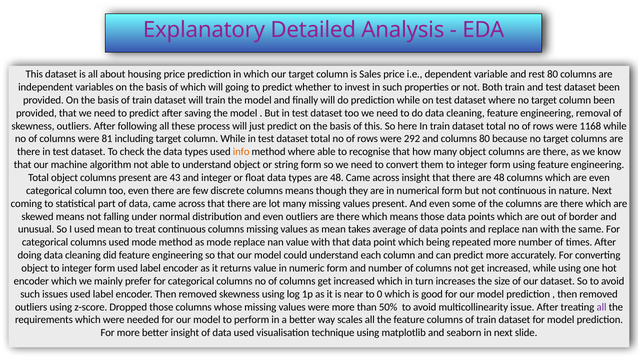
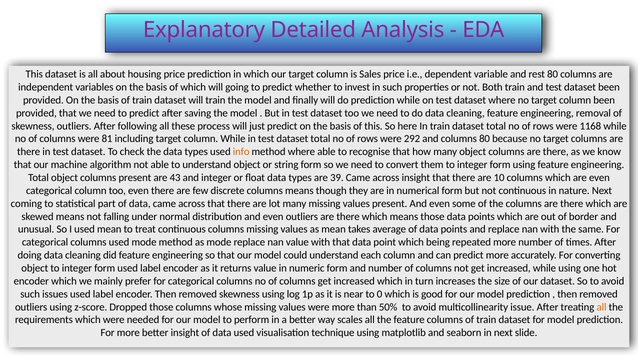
types are 48: 48 -> 39 (337, 178)
there are 48: 48 -> 10 (499, 178)
all colour: purple -> orange (602, 307)
